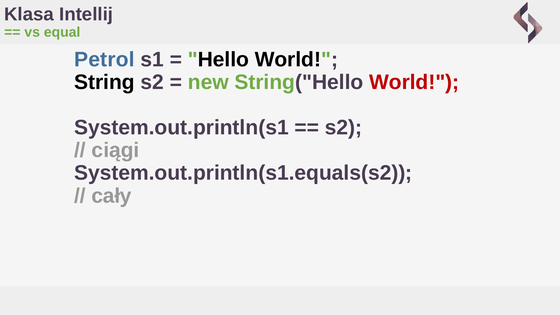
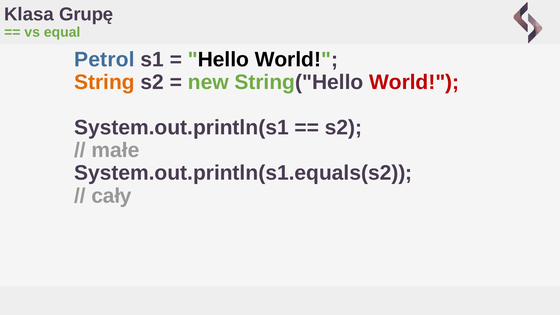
Intellij: Intellij -> Grupę (86, 14)
String colour: black -> orange (104, 82)
ciągi: ciągi -> małe (116, 150)
